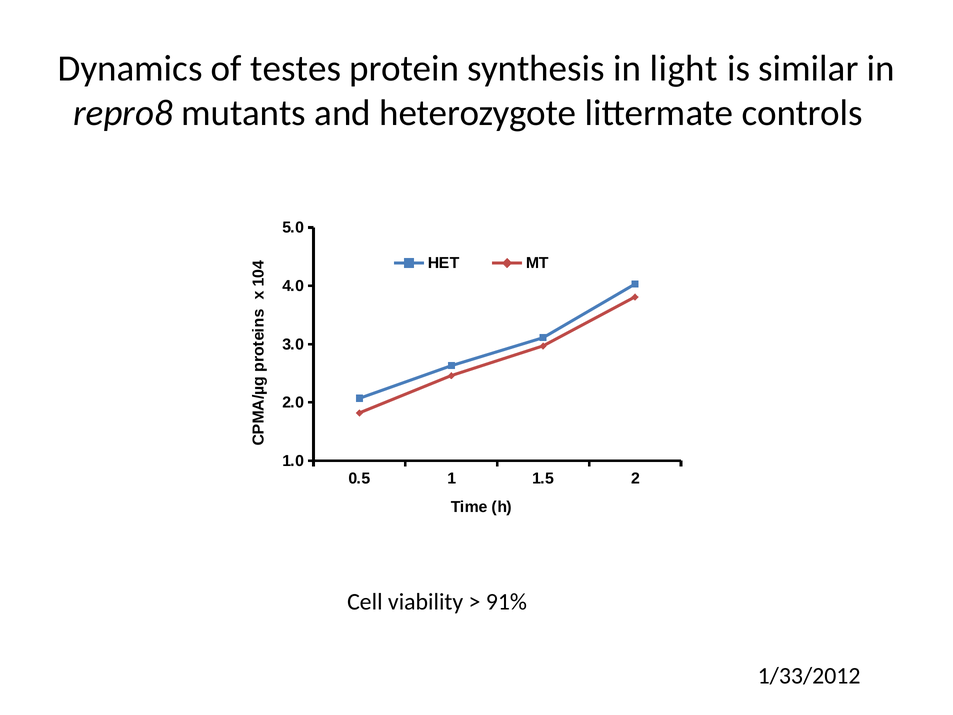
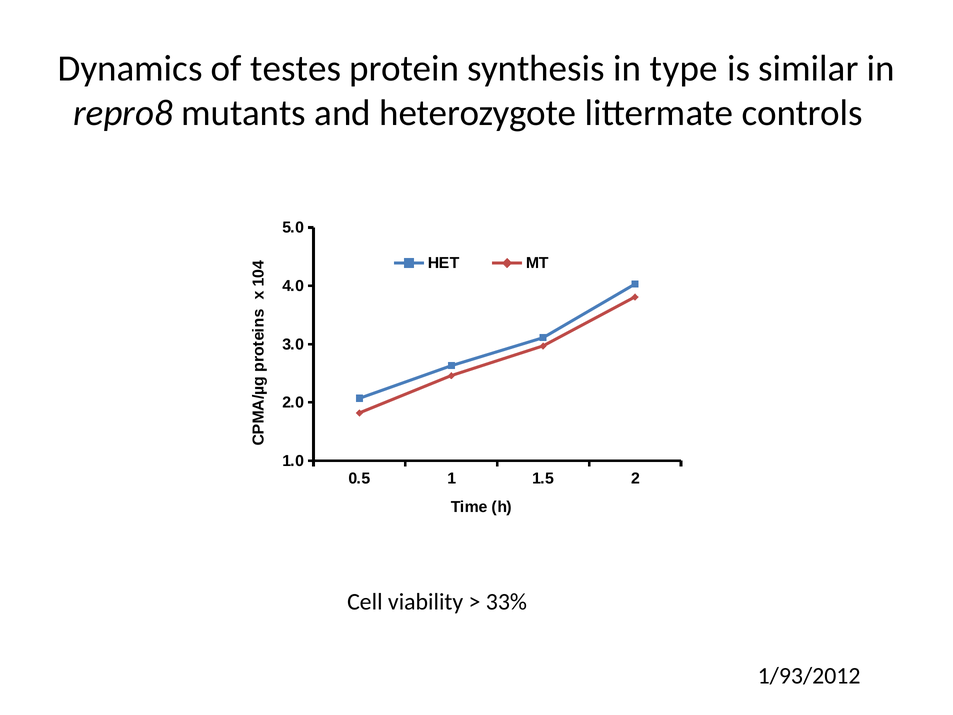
light: light -> type (684, 69)
91%: 91% -> 33% (506, 602)
1/33/2012: 1/33/2012 -> 1/93/2012 (809, 676)
